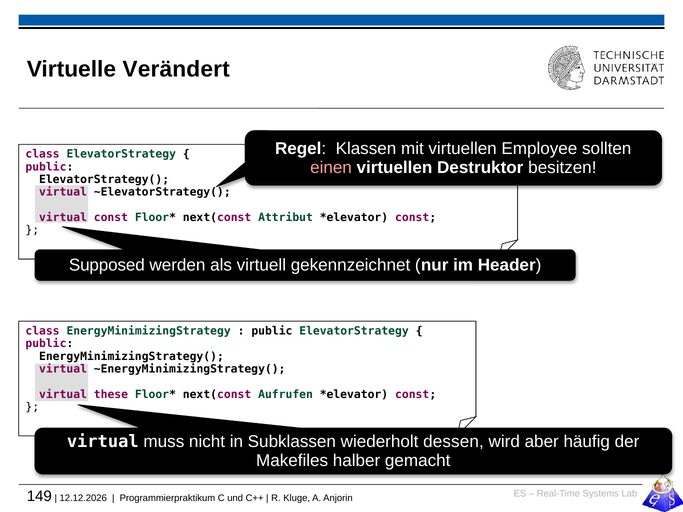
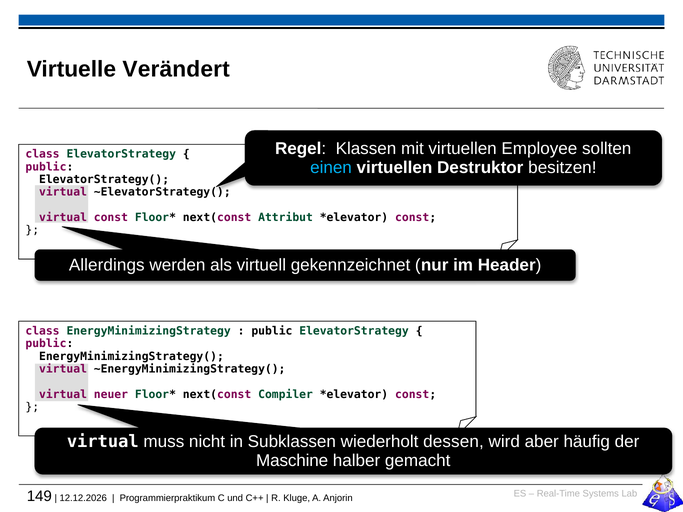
einen colour: pink -> light blue (331, 168)
Supposed: Supposed -> Allerdings (107, 265)
these: these -> neuer (111, 395)
Aufrufen: Aufrufen -> Compiler (286, 395)
Makefiles: Makefiles -> Maschine (292, 461)
